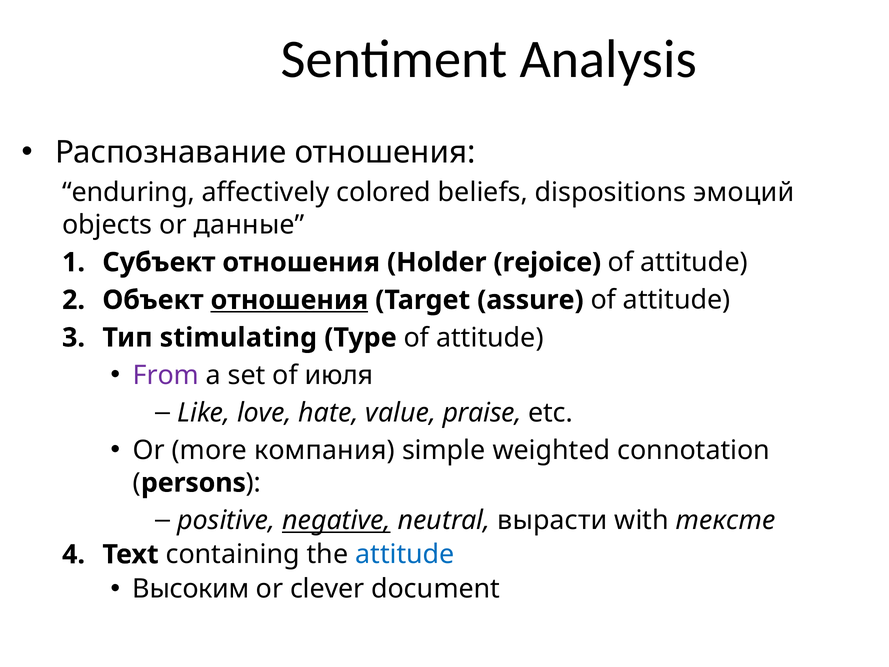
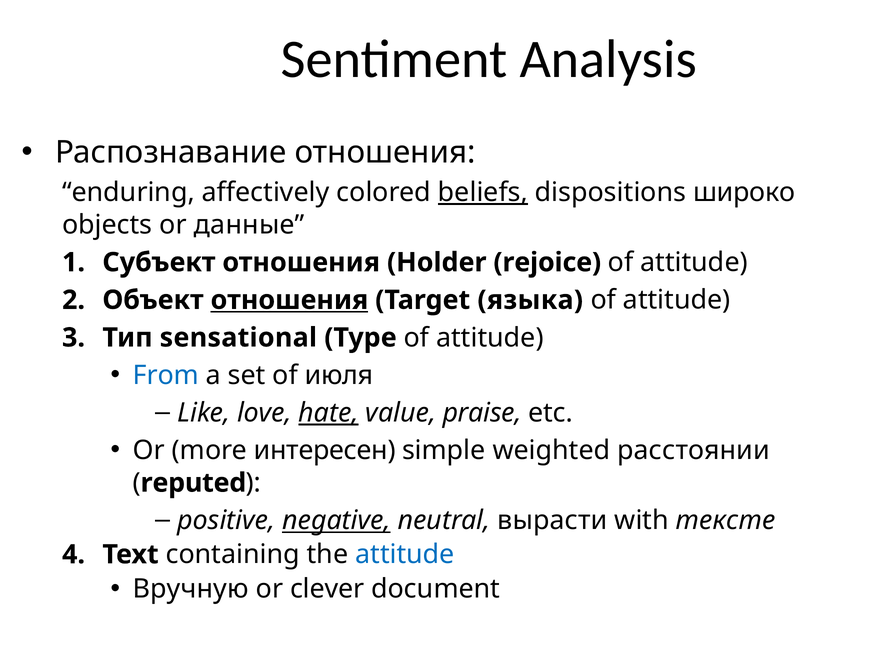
beliefs underline: none -> present (483, 192)
эмоций: эмоций -> широко (744, 192)
assure: assure -> языка (530, 300)
stimulating: stimulating -> sensational (238, 337)
From colour: purple -> blue (166, 375)
hate underline: none -> present (328, 413)
компания: компания -> интересен (325, 450)
connotation: connotation -> расстоянии (694, 450)
persons: persons -> reputed (193, 483)
Высоким: Высоким -> Вручную (191, 589)
